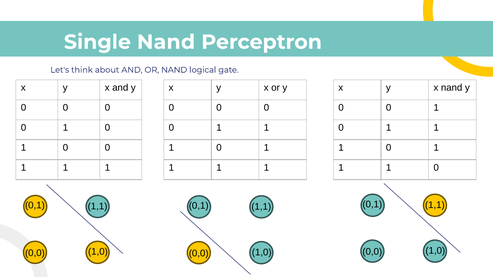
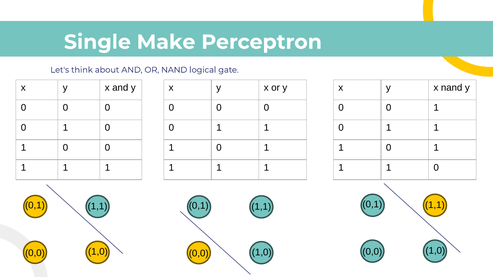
Single Nand: Nand -> Make (166, 42)
